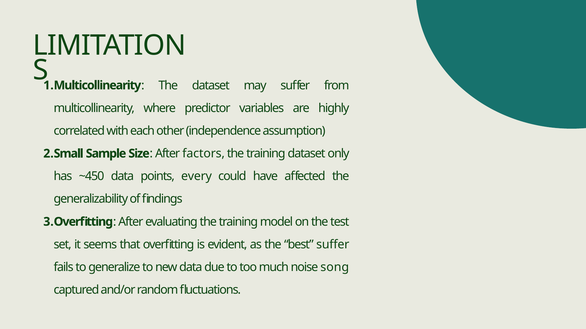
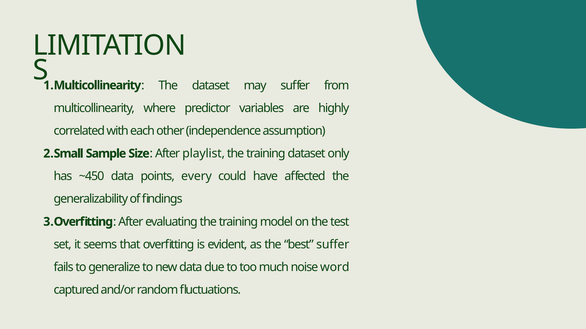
factors: factors -> playlist (204, 154)
song: song -> word (335, 268)
